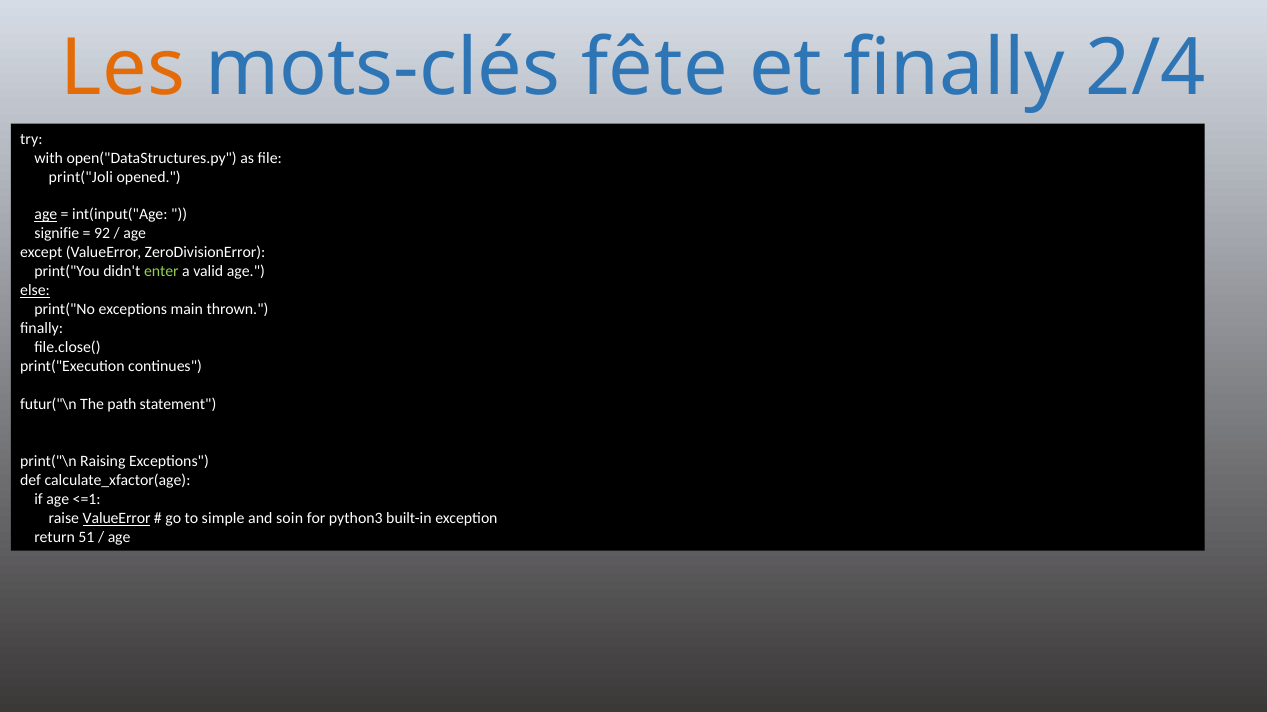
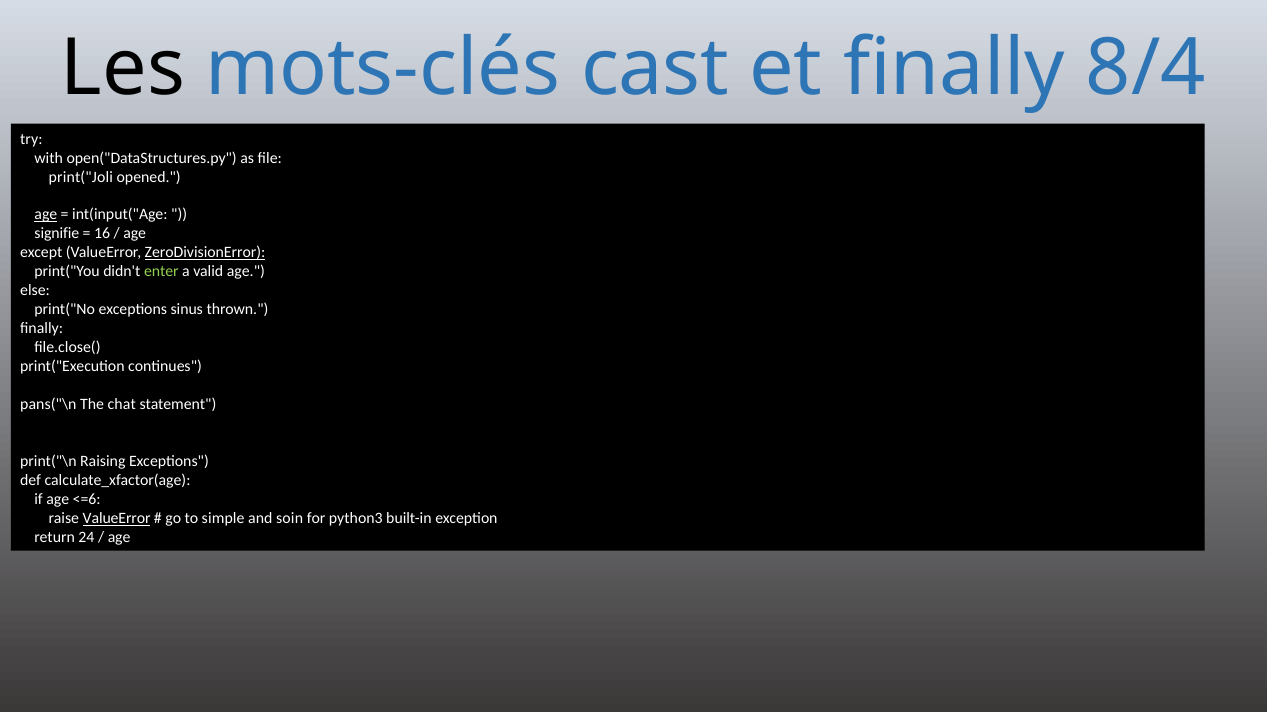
Les colour: orange -> black (123, 68)
fête: fête -> cast (655, 68)
2/4: 2/4 -> 8/4 (1146, 68)
92: 92 -> 16 (102, 234)
ZeroDivisionError underline: none -> present (205, 253)
else underline: present -> none (35, 291)
main: main -> sinus (187, 310)
futur("\n: futur("\n -> pans("\n (48, 405)
path: path -> chat (122, 405)
<=1: <=1 -> <=6 (87, 500)
51: 51 -> 24 (86, 538)
